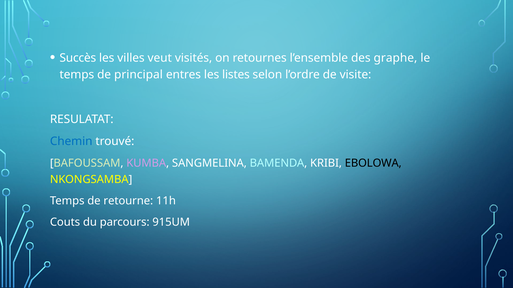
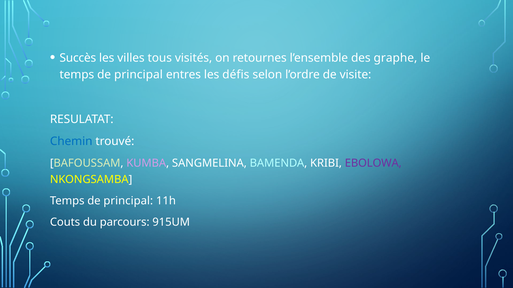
veut: veut -> tous (160, 58)
listes: listes -> défis (236, 75)
EBOLOWA colour: black -> purple (373, 164)
retourne: retourne -> principal (128, 201)
